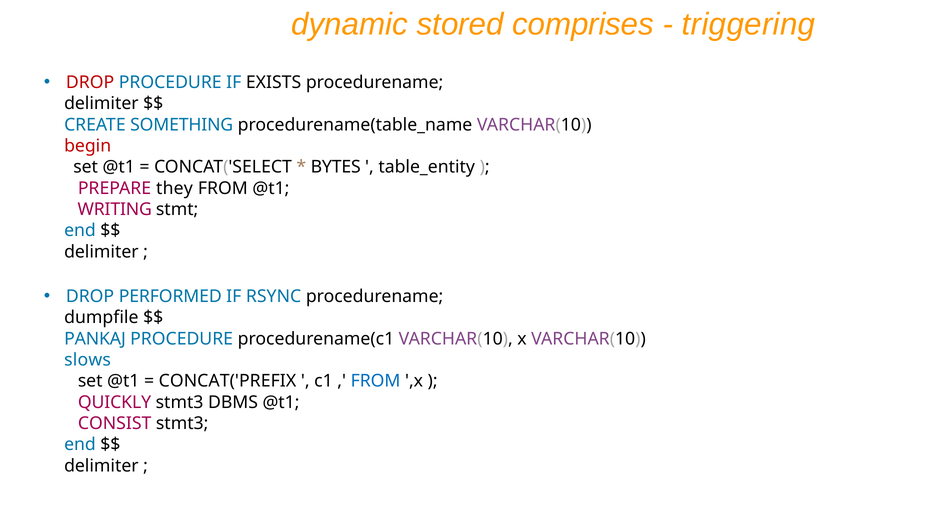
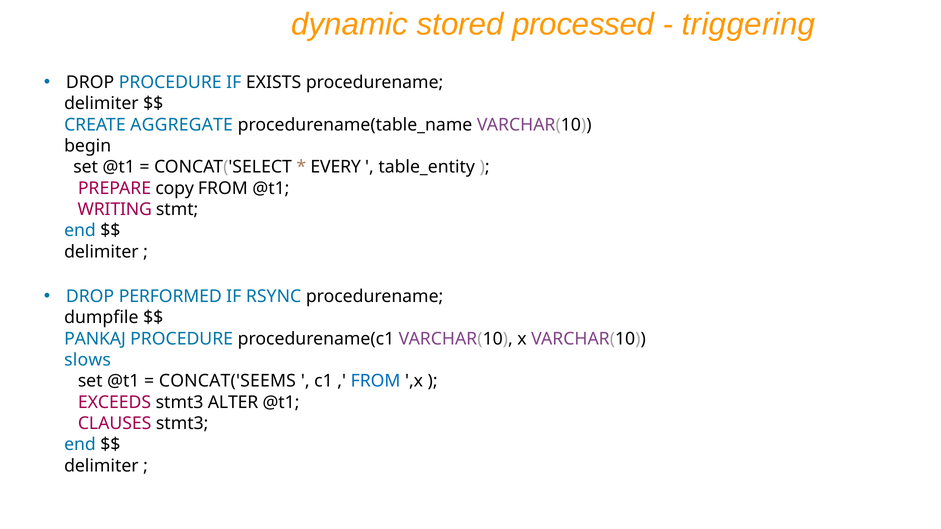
comprises: comprises -> processed (583, 24)
DROP colour: red -> black (90, 82)
SOMETHING: SOMETHING -> AGGREGATE (182, 125)
begin colour: red -> black (88, 146)
BYTES: BYTES -> EVERY (336, 167)
they: they -> copy (175, 188)
CONCAT('PREFIX: CONCAT('PREFIX -> CONCAT('SEEMS (227, 381)
QUICKLY: QUICKLY -> EXCEEDS (114, 402)
DBMS: DBMS -> ALTER (233, 402)
CONSIST: CONSIST -> CLAUSES (115, 424)
